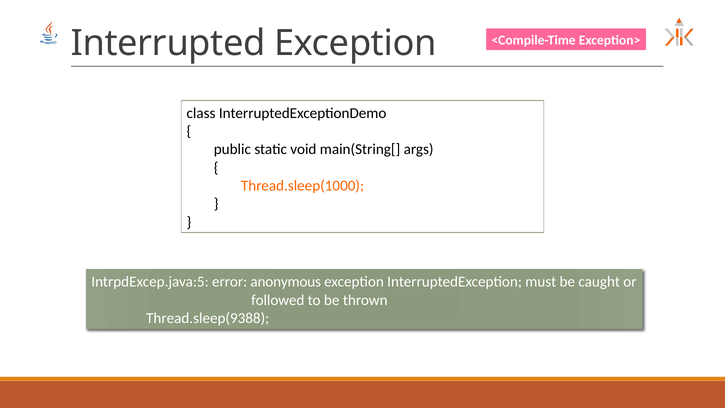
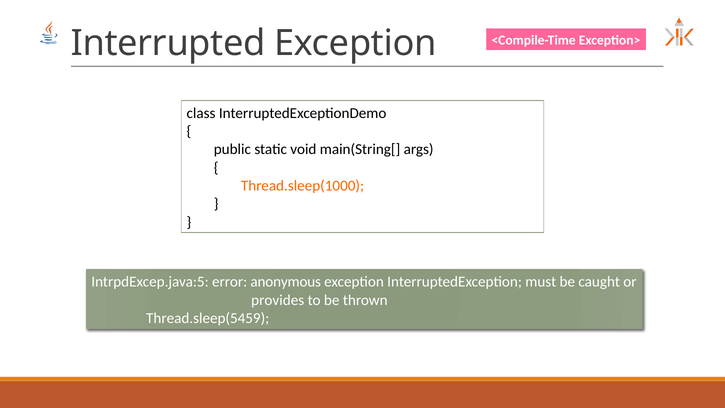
followed: followed -> provides (278, 300)
Thread.sleep(9388: Thread.sleep(9388 -> Thread.sleep(5459 (208, 318)
